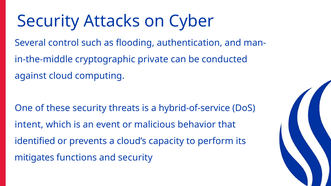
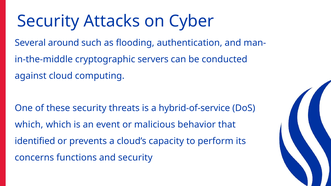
control: control -> around (64, 43)
private: private -> servers (153, 59)
intent: intent -> which (29, 125)
mitigates: mitigates -> concerns (34, 158)
